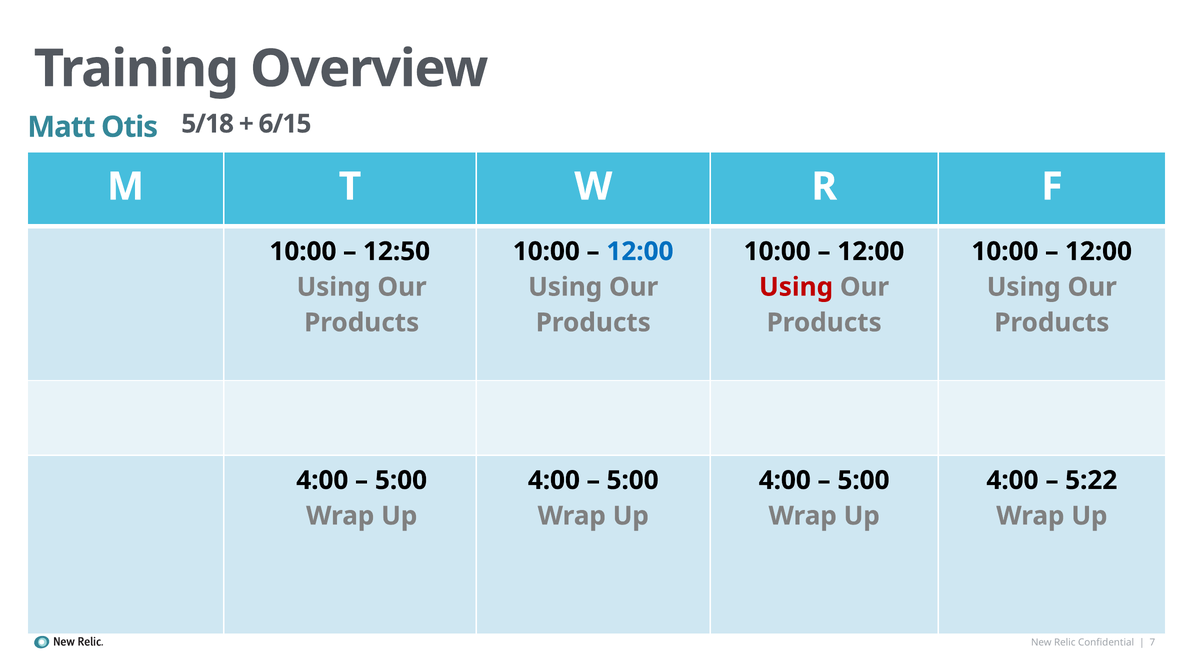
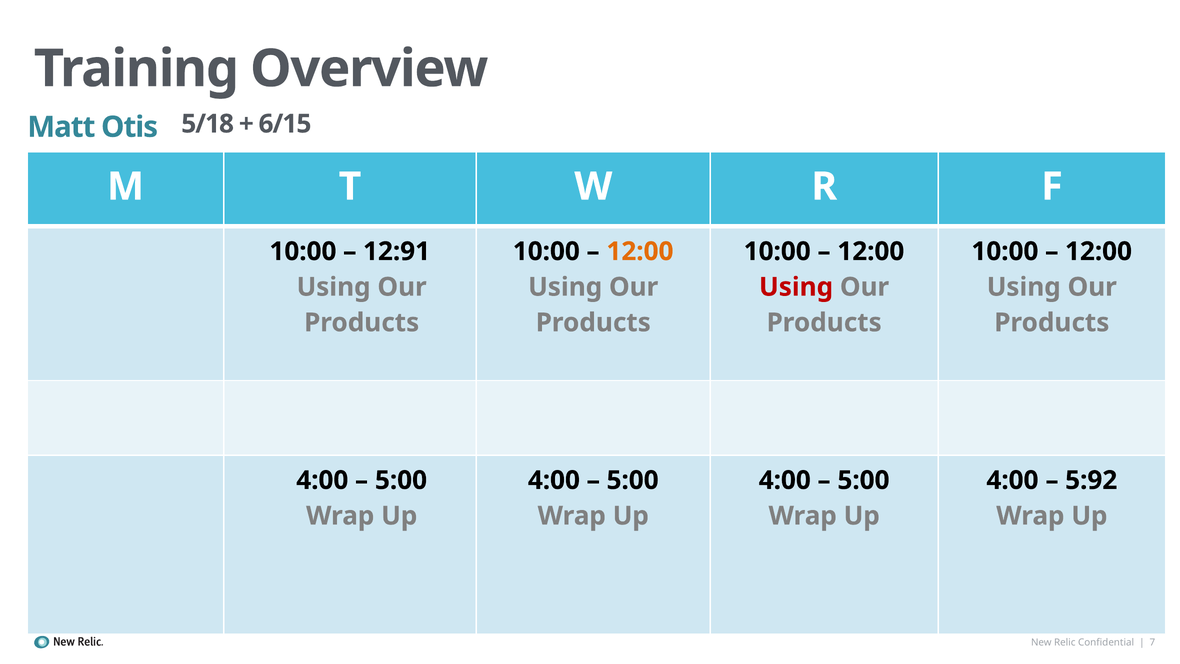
12:50: 12:50 -> 12:91 (397, 251)
12:00 colour: blue -> orange (640, 251)
5:22: 5:22 -> 5:92 (1091, 480)
